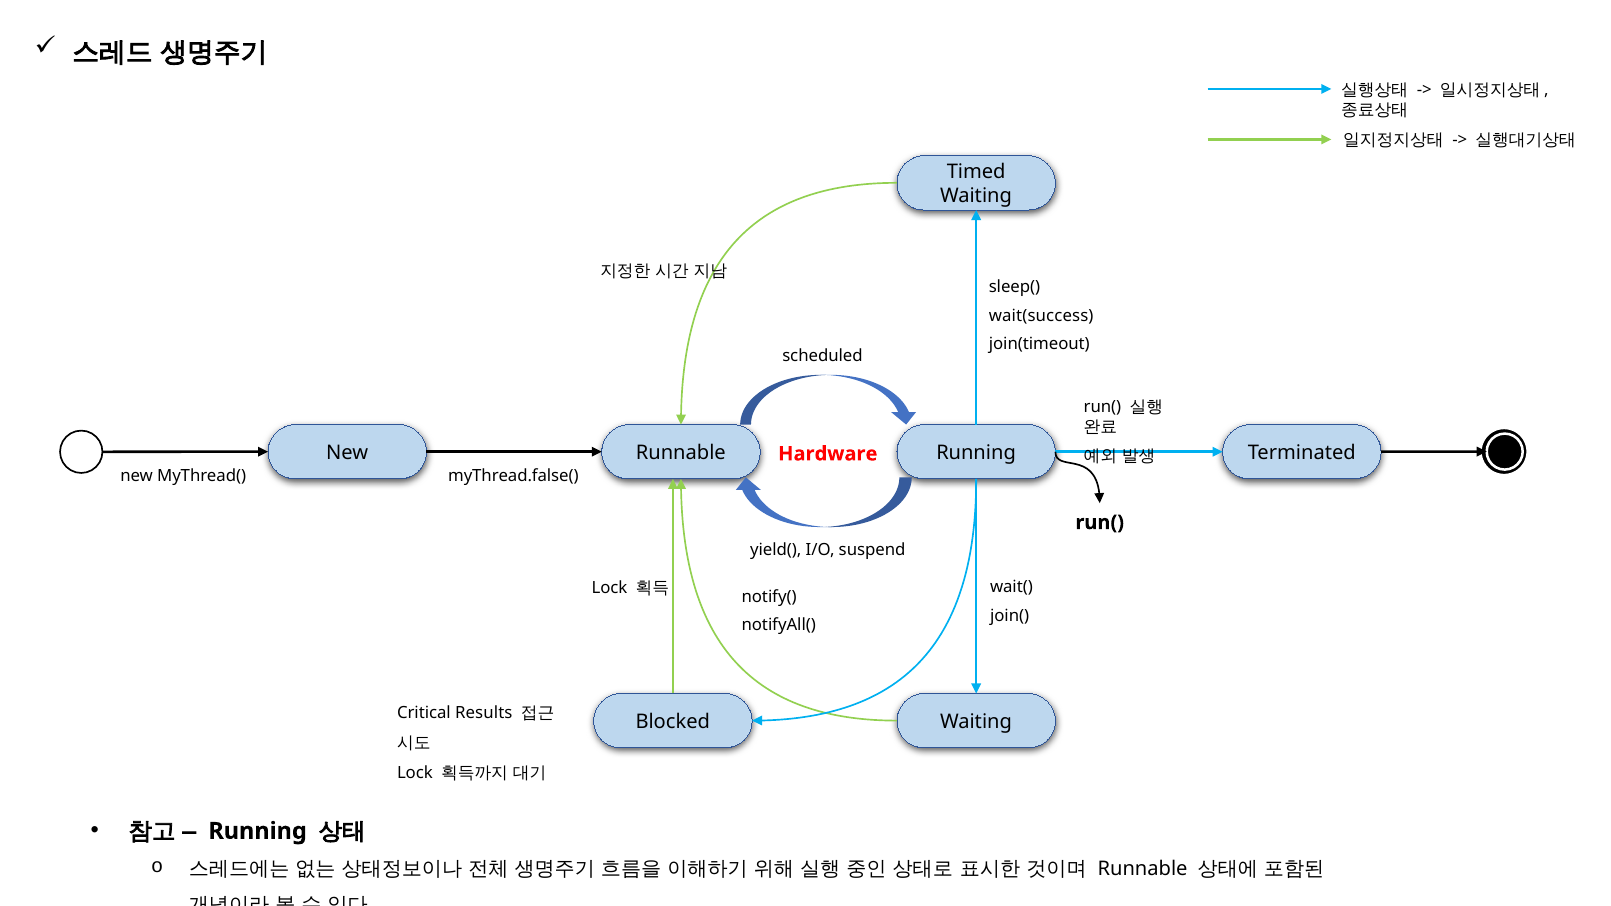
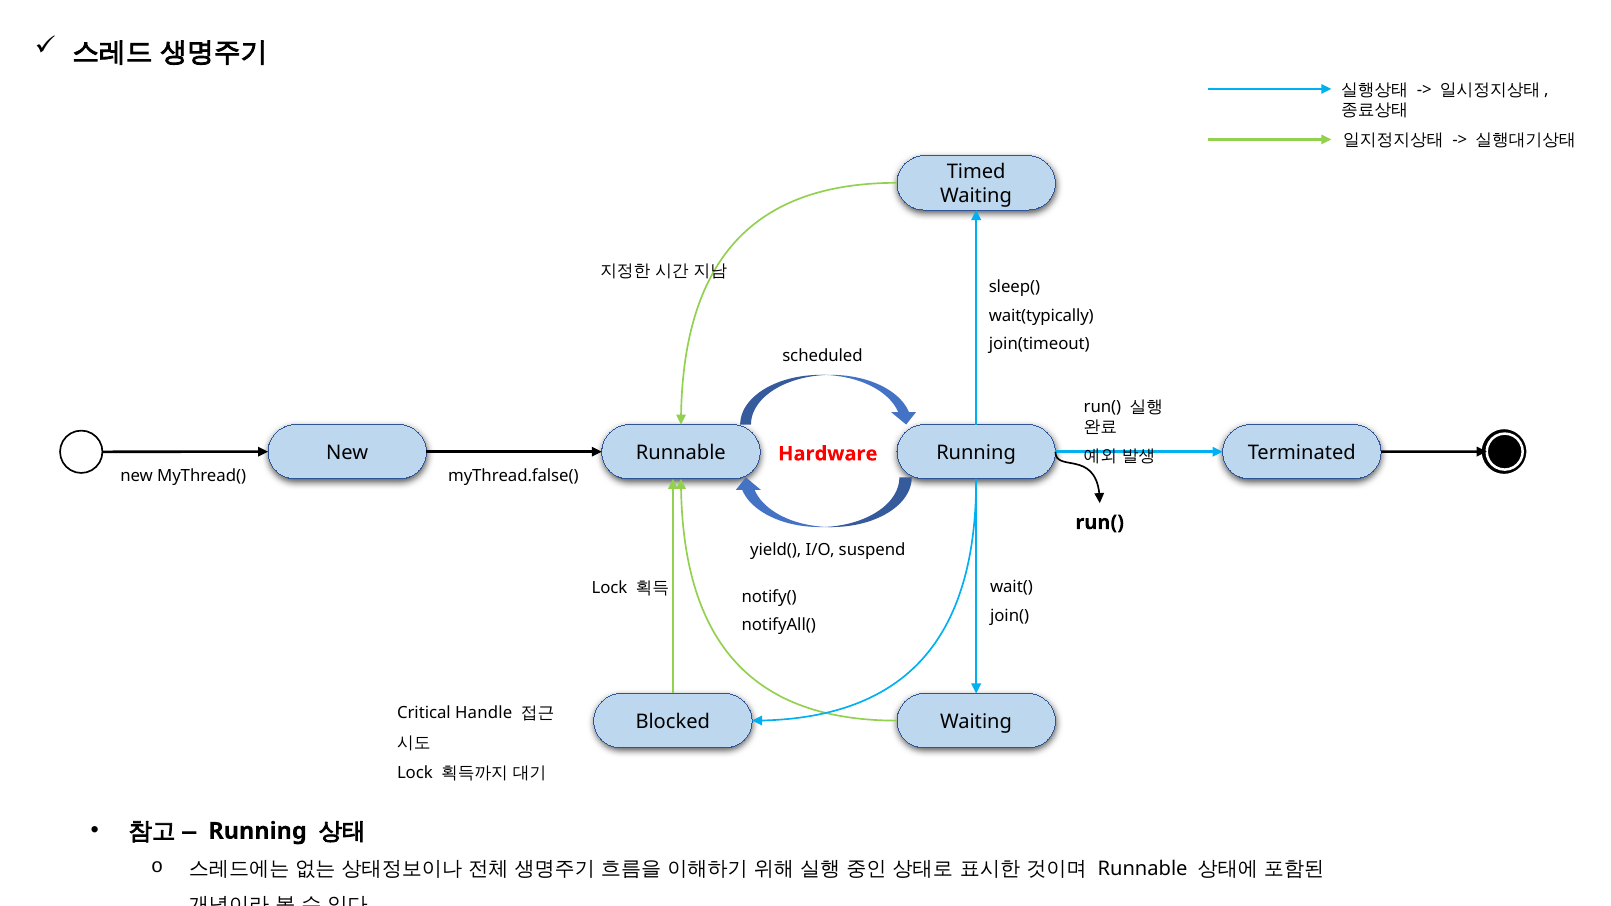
wait(success: wait(success -> wait(typically (1041, 316)
Results: Results -> Handle (484, 713)
